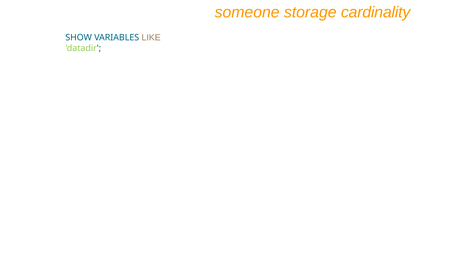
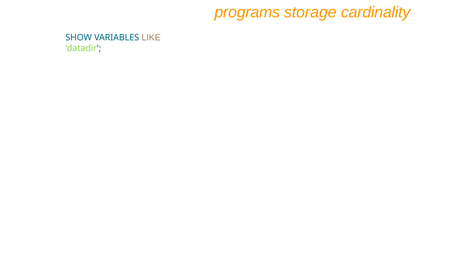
someone: someone -> programs (247, 12)
